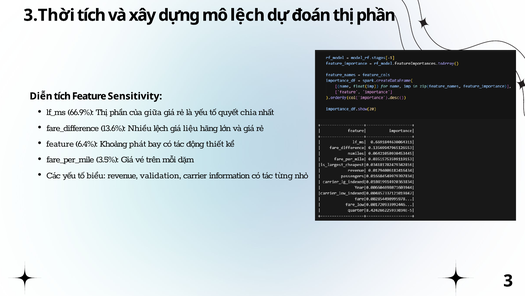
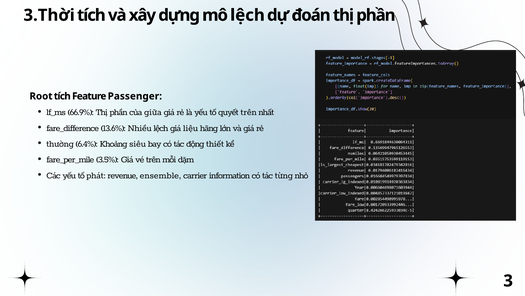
Diễn: Diễn -> Root (41, 96)
Sensitivity: Sensitivity -> Passenger (135, 96)
quyết chia: chia -> trên (249, 112)
feature: feature -> thường (60, 143)
phát: phát -> siêu (138, 143)
biểu: biểu -> phát (96, 175)
validation: validation -> ensemble (161, 175)
